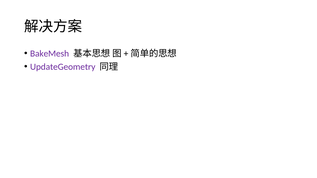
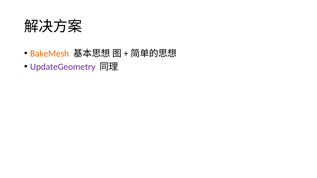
BakeMesh colour: purple -> orange (50, 54)
